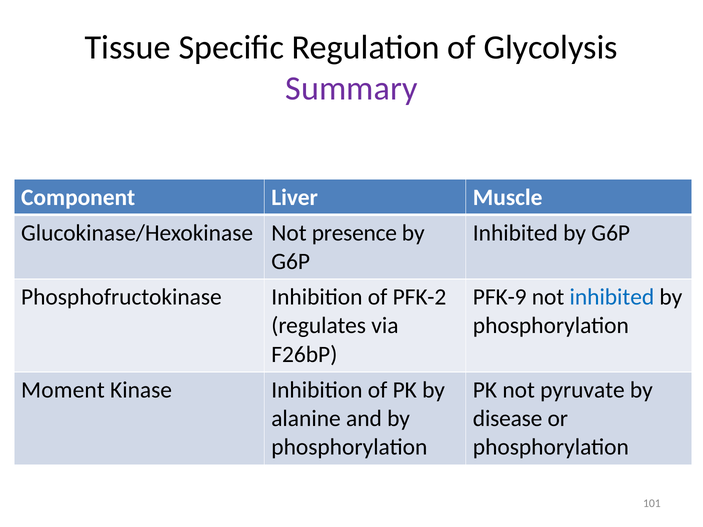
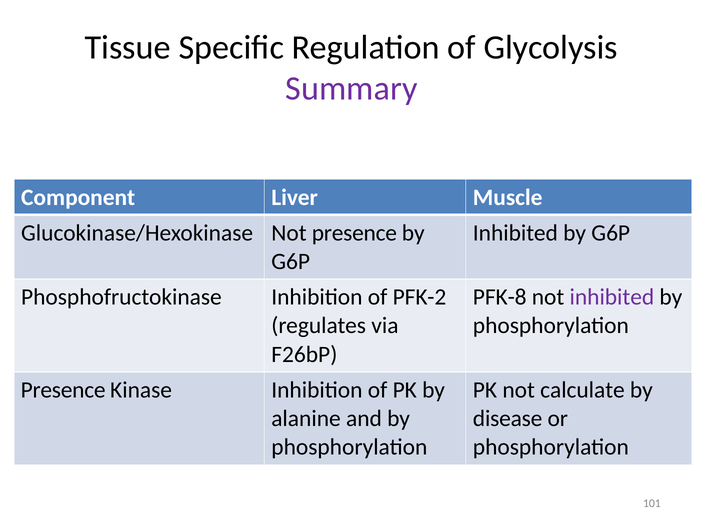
PFK-9: PFK-9 -> PFK-8 (500, 297)
inhibited colour: blue -> purple (612, 297)
Moment: Moment -> Presence (63, 390)
pyruvate: pyruvate -> calculate (582, 390)
